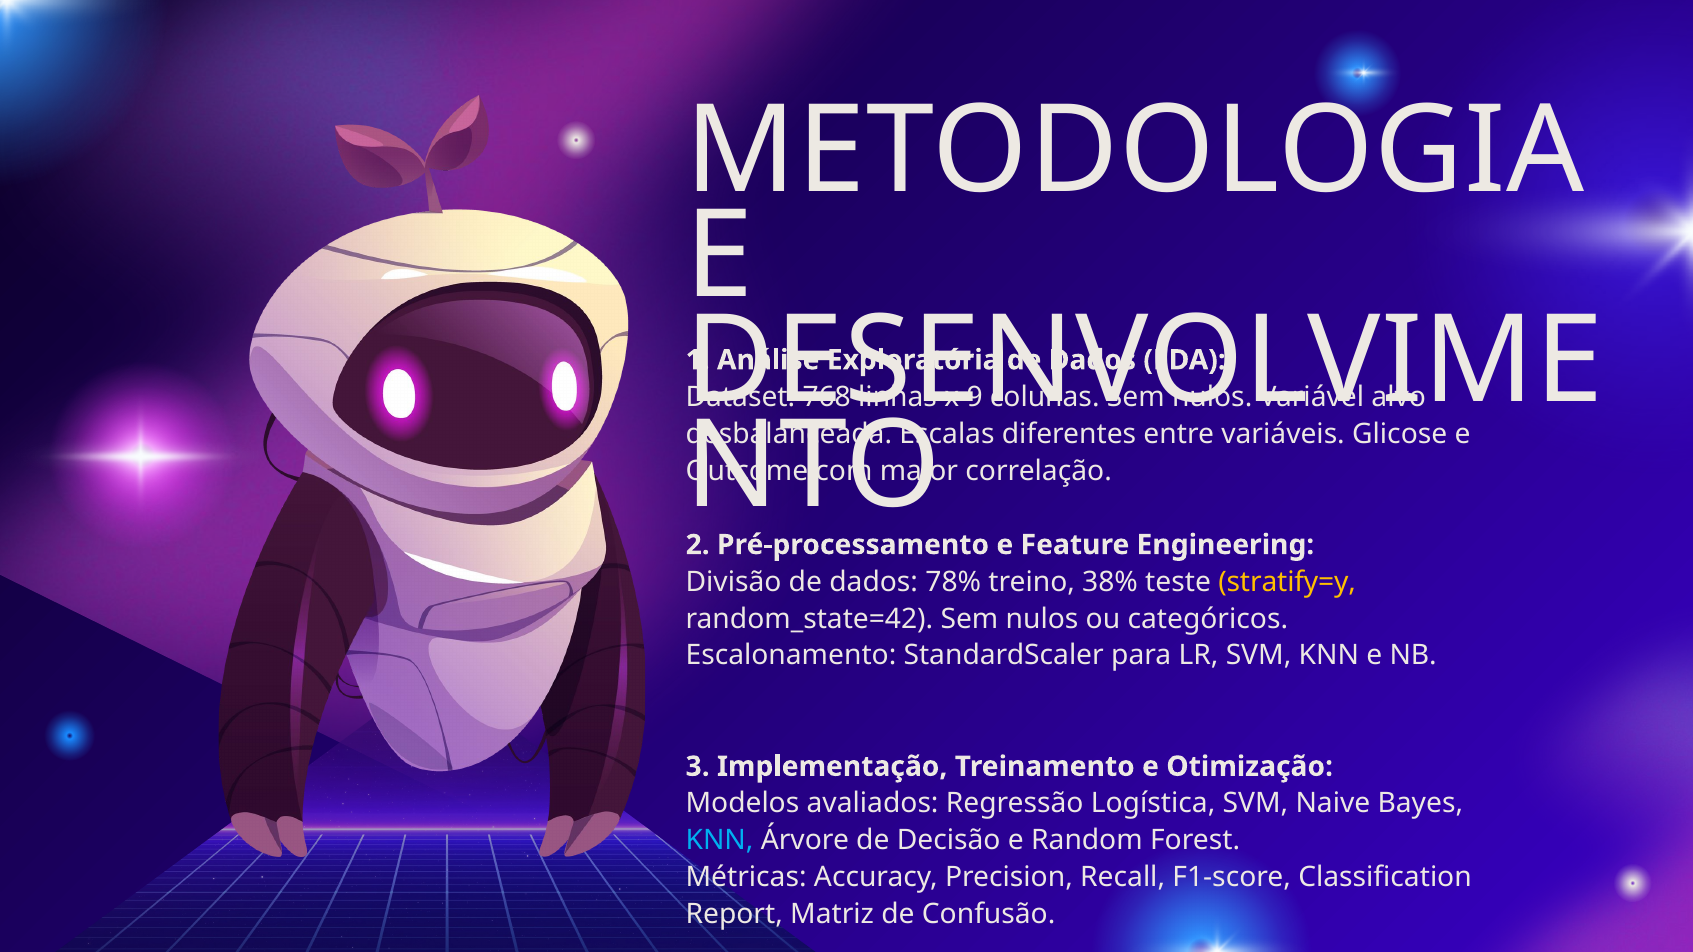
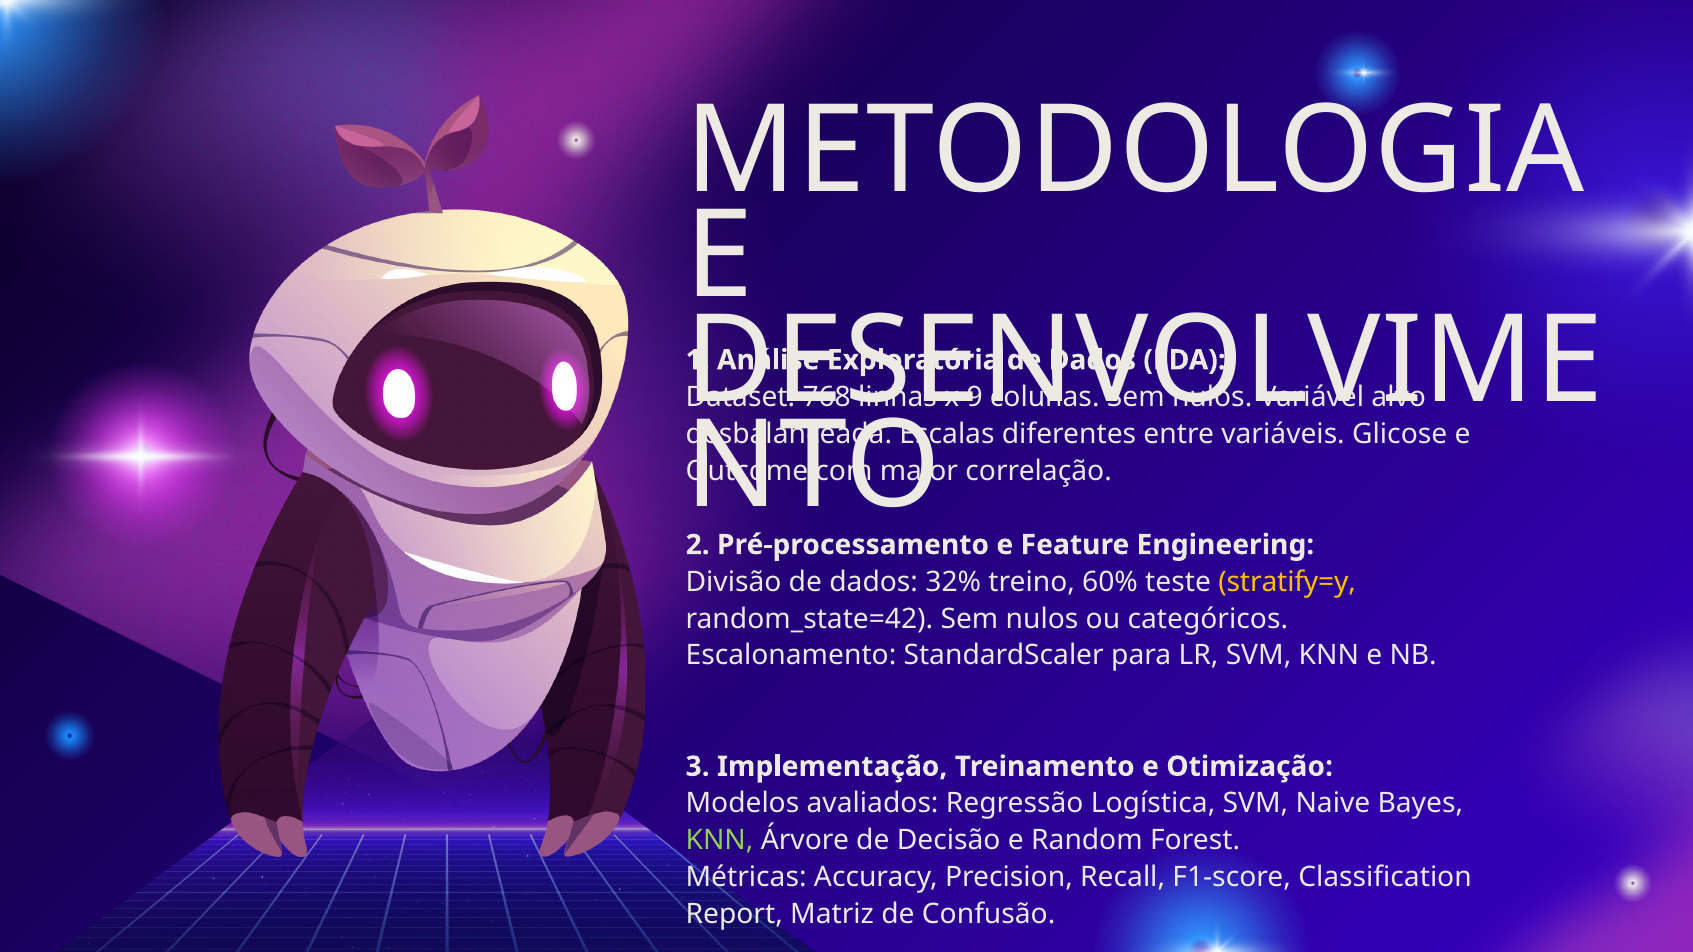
78%: 78% -> 32% (953, 582)
38%: 38% -> 60% (1110, 582)
KNN colour: light blue -> light green (720, 841)
